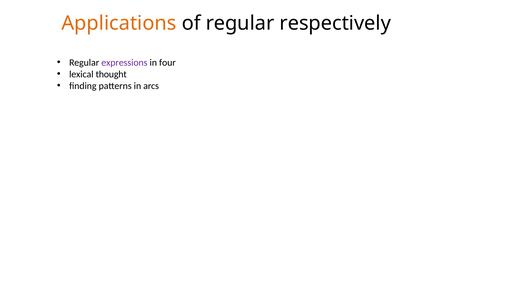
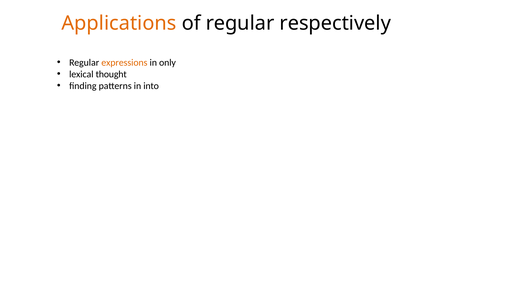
expressions colour: purple -> orange (124, 63)
four: four -> only (168, 63)
arcs: arcs -> into (151, 86)
